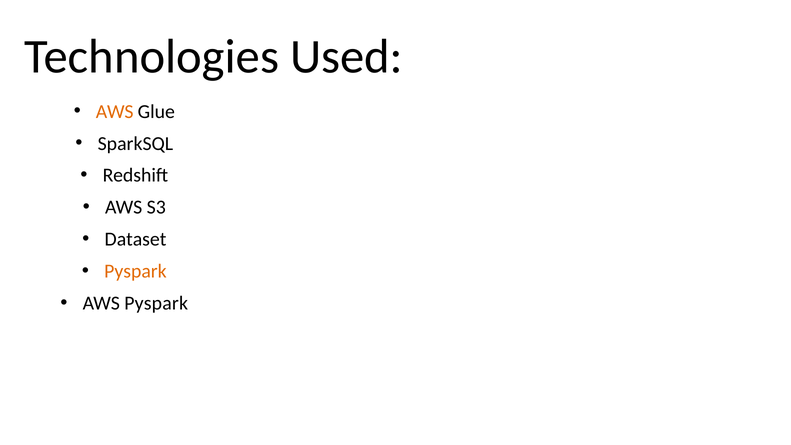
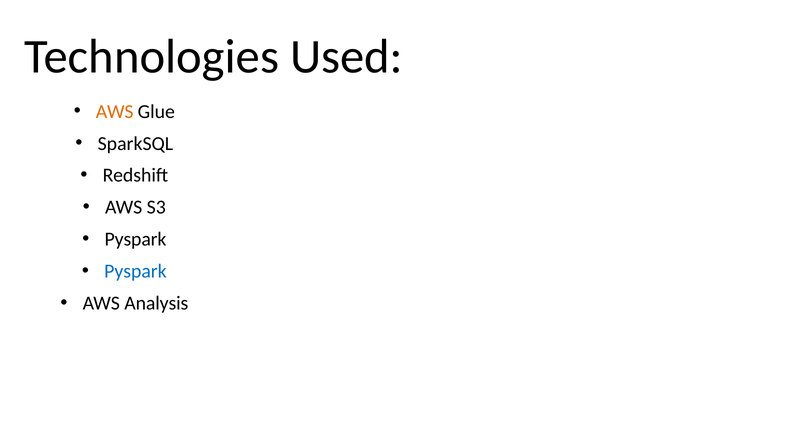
Dataset: Dataset -> Pyspark (136, 239)
Pyspark colour: orange -> blue (135, 271)
AWS Pyspark: Pyspark -> Analysis (156, 303)
